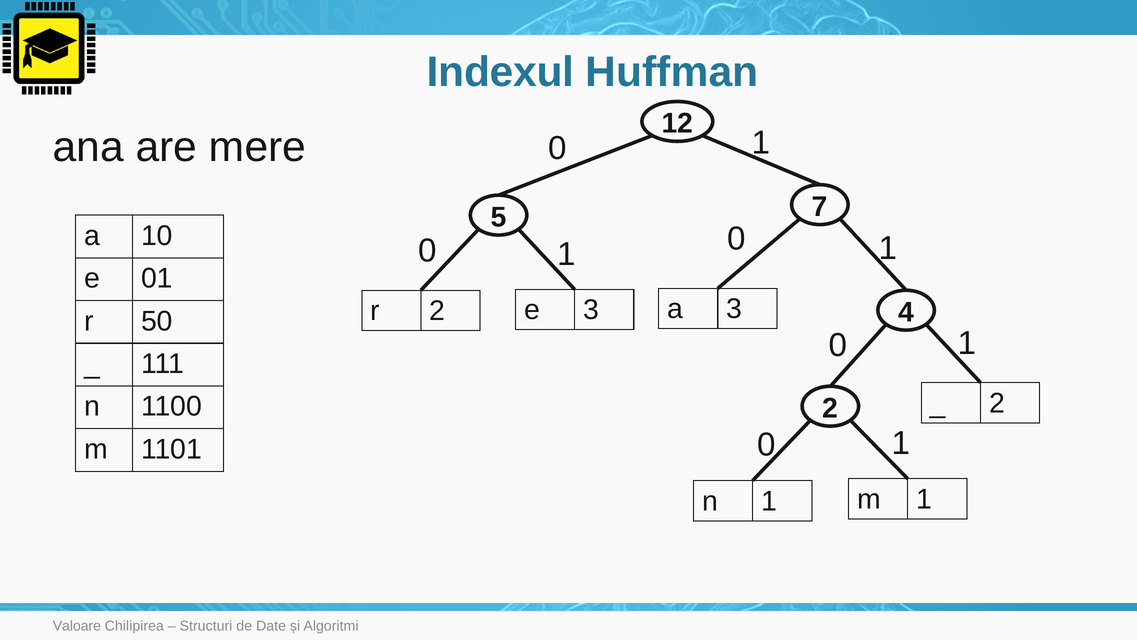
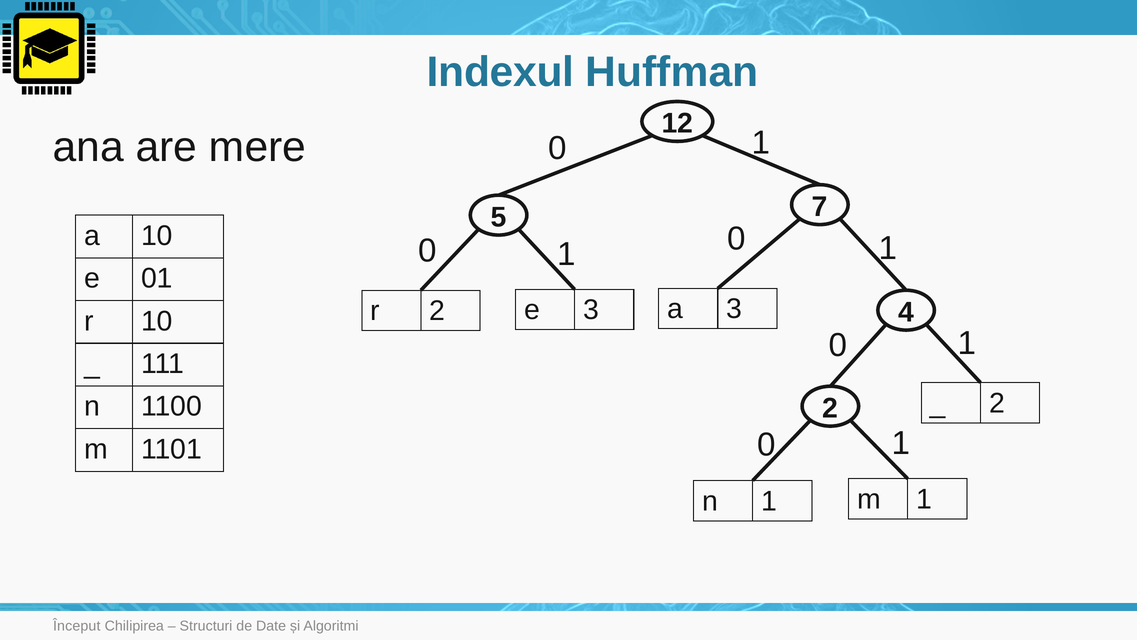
r 50: 50 -> 10 (157, 321)
Valoare: Valoare -> Început (77, 626)
